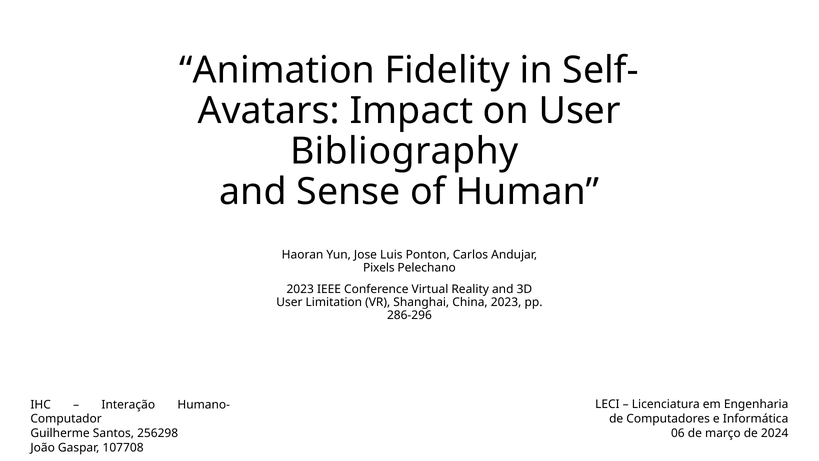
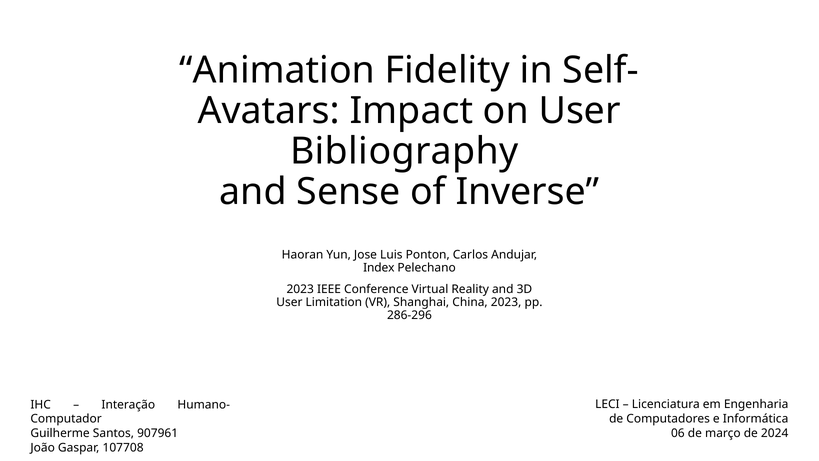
Human: Human -> Inverse (527, 192)
Pixels: Pixels -> Index (379, 268)
256298: 256298 -> 907961 (158, 433)
